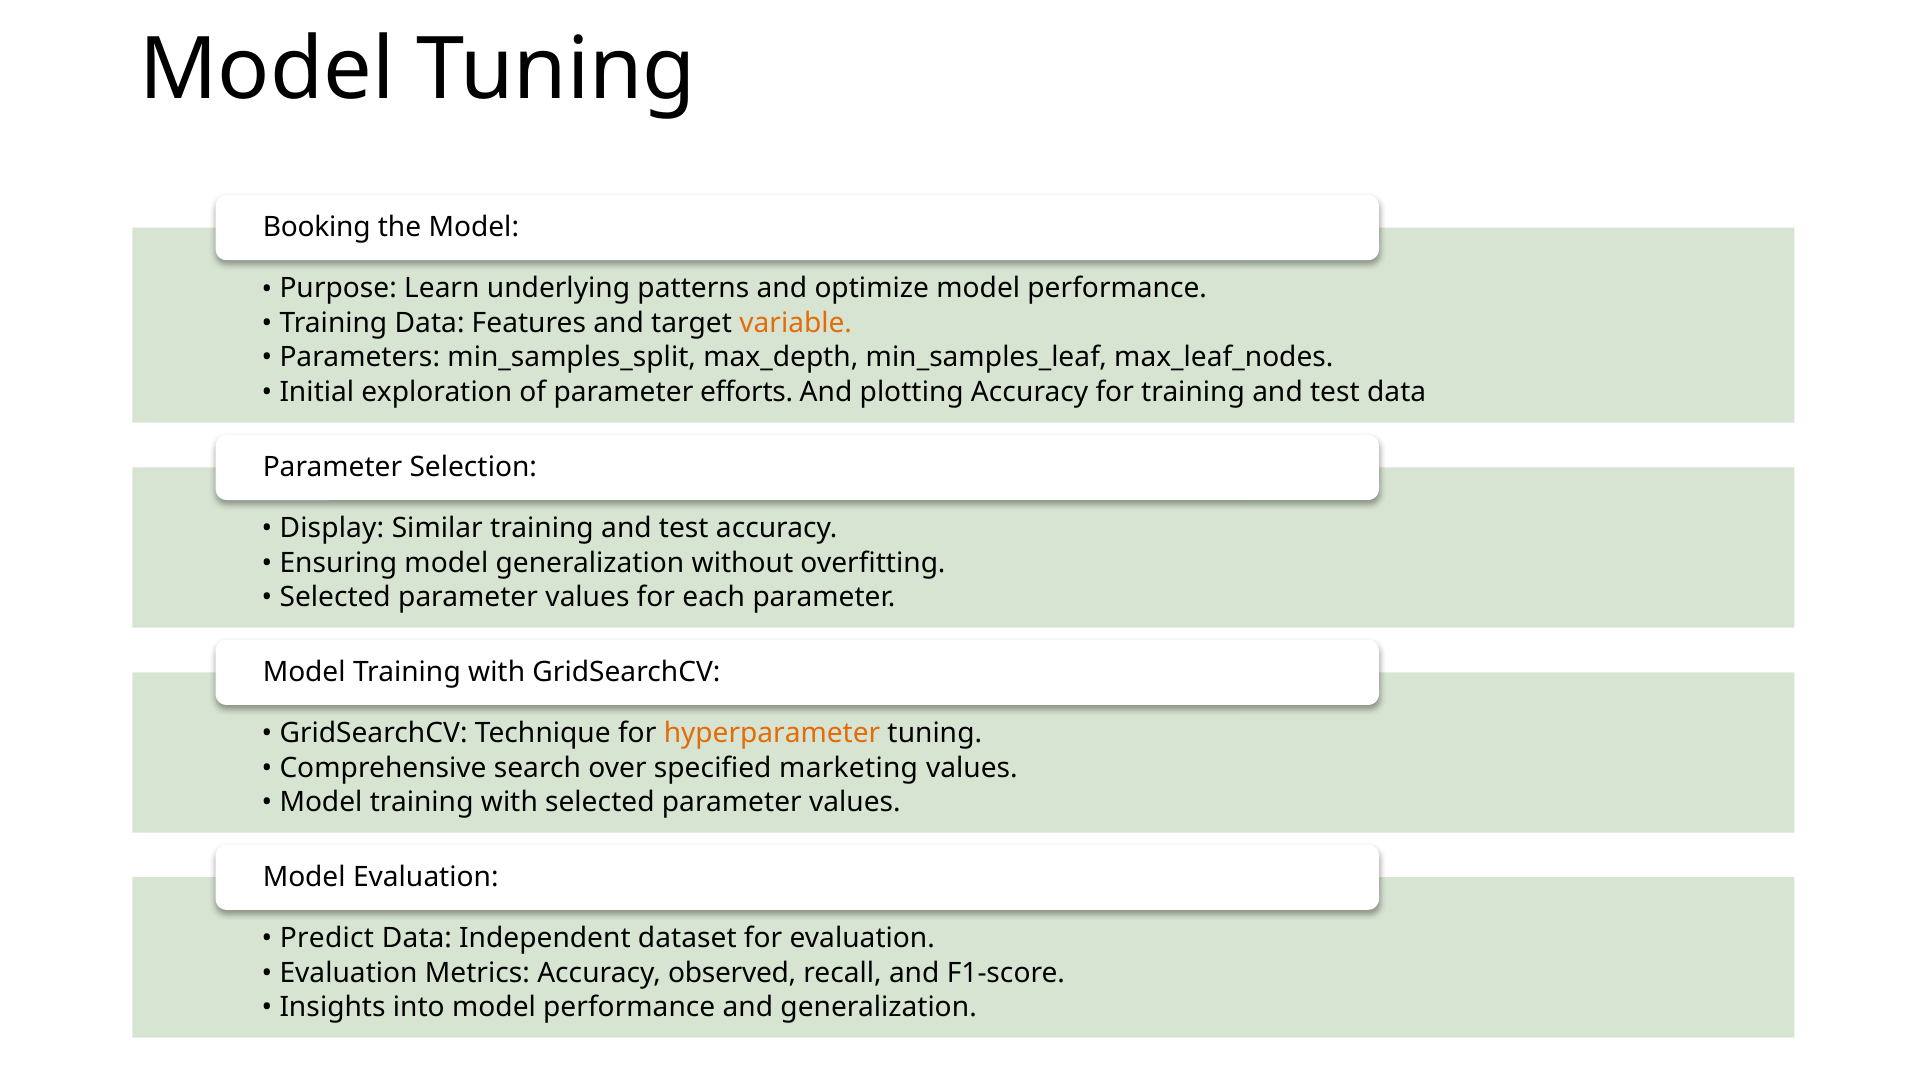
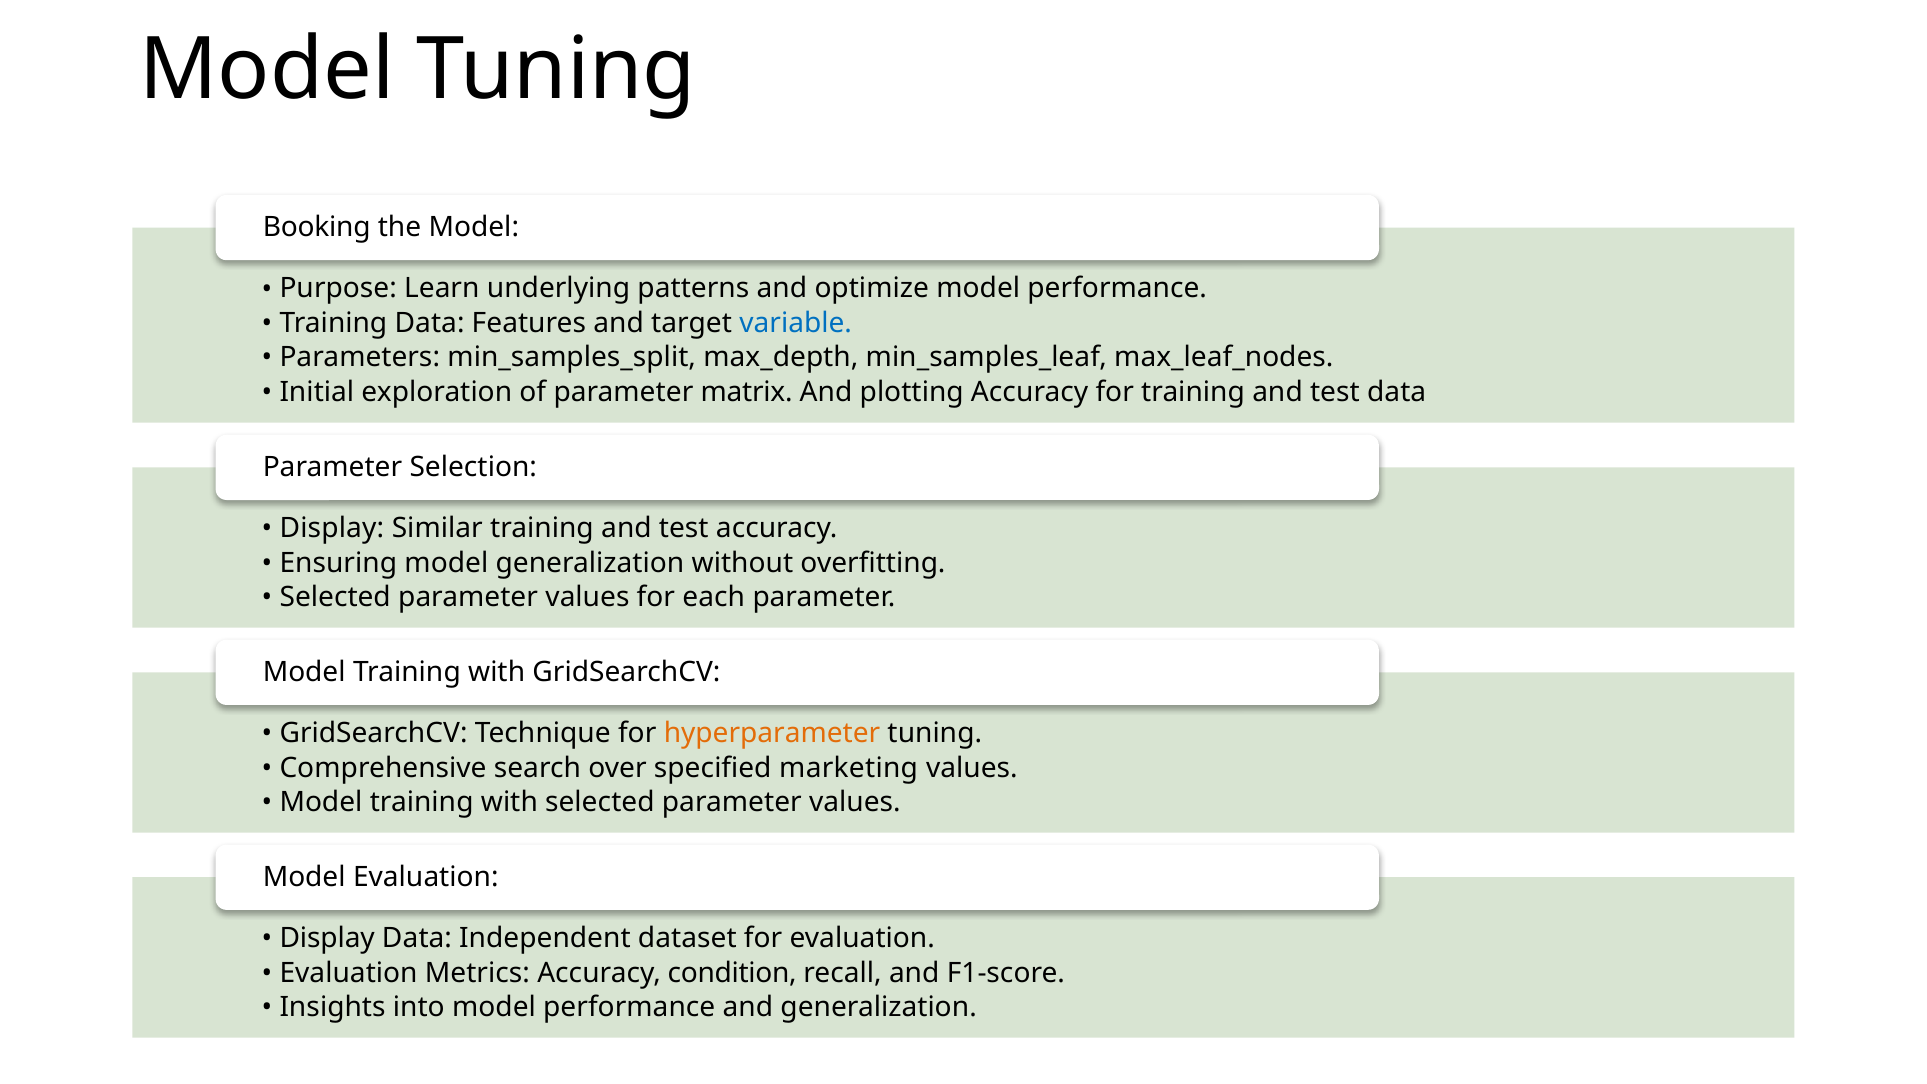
variable colour: orange -> blue (796, 323)
efforts: efforts -> matrix (747, 392)
Predict: Predict -> Display (327, 938)
observed: observed -> condition (732, 973)
